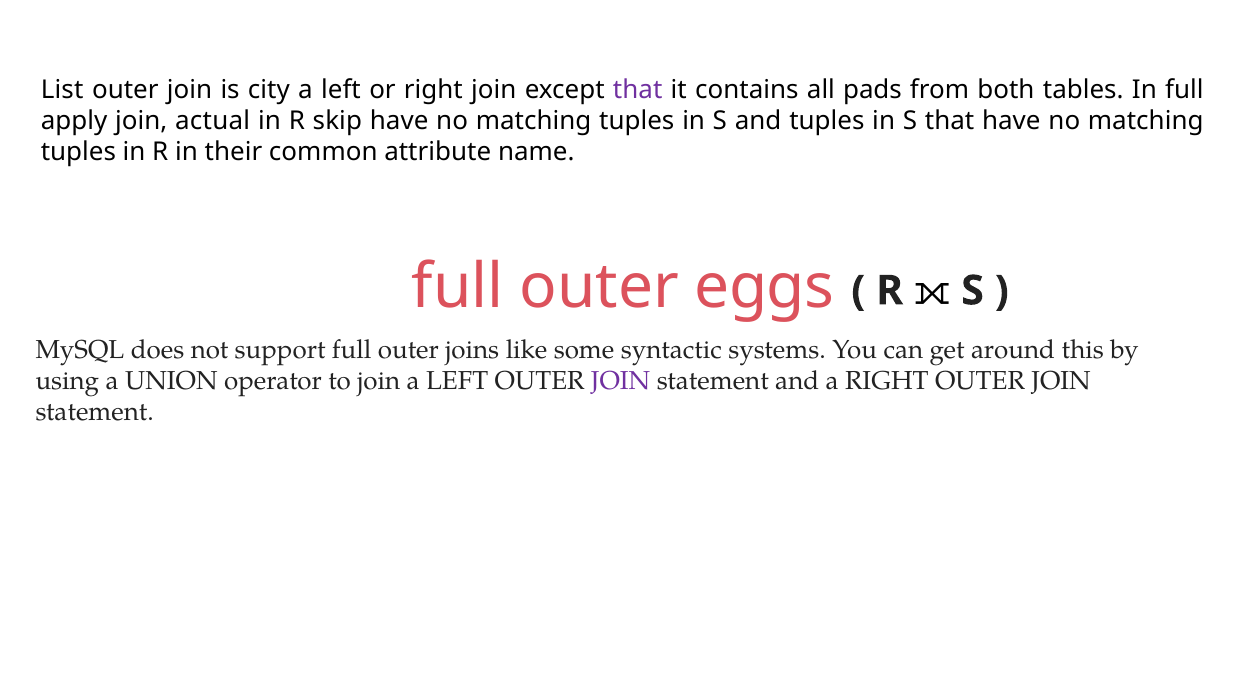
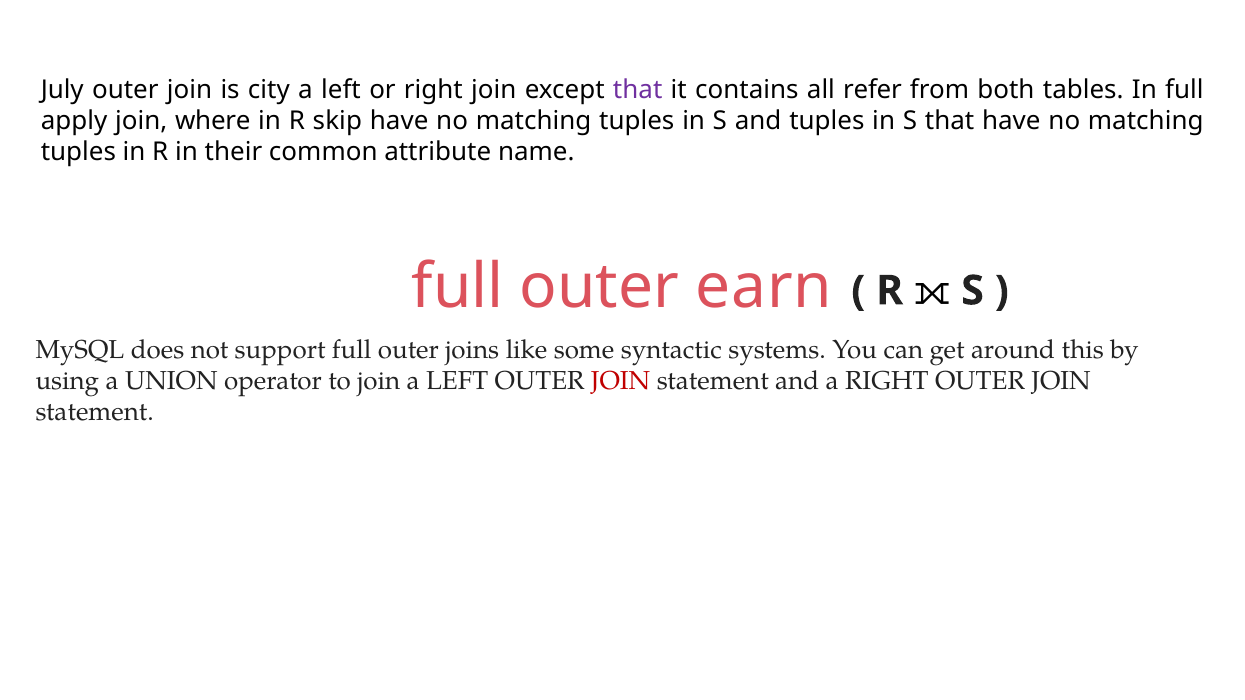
List: List -> July (62, 90)
pads: pads -> refer (872, 90)
actual: actual -> where (213, 121)
eggs: eggs -> earn (764, 287)
JOIN colour: purple -> red (621, 381)
